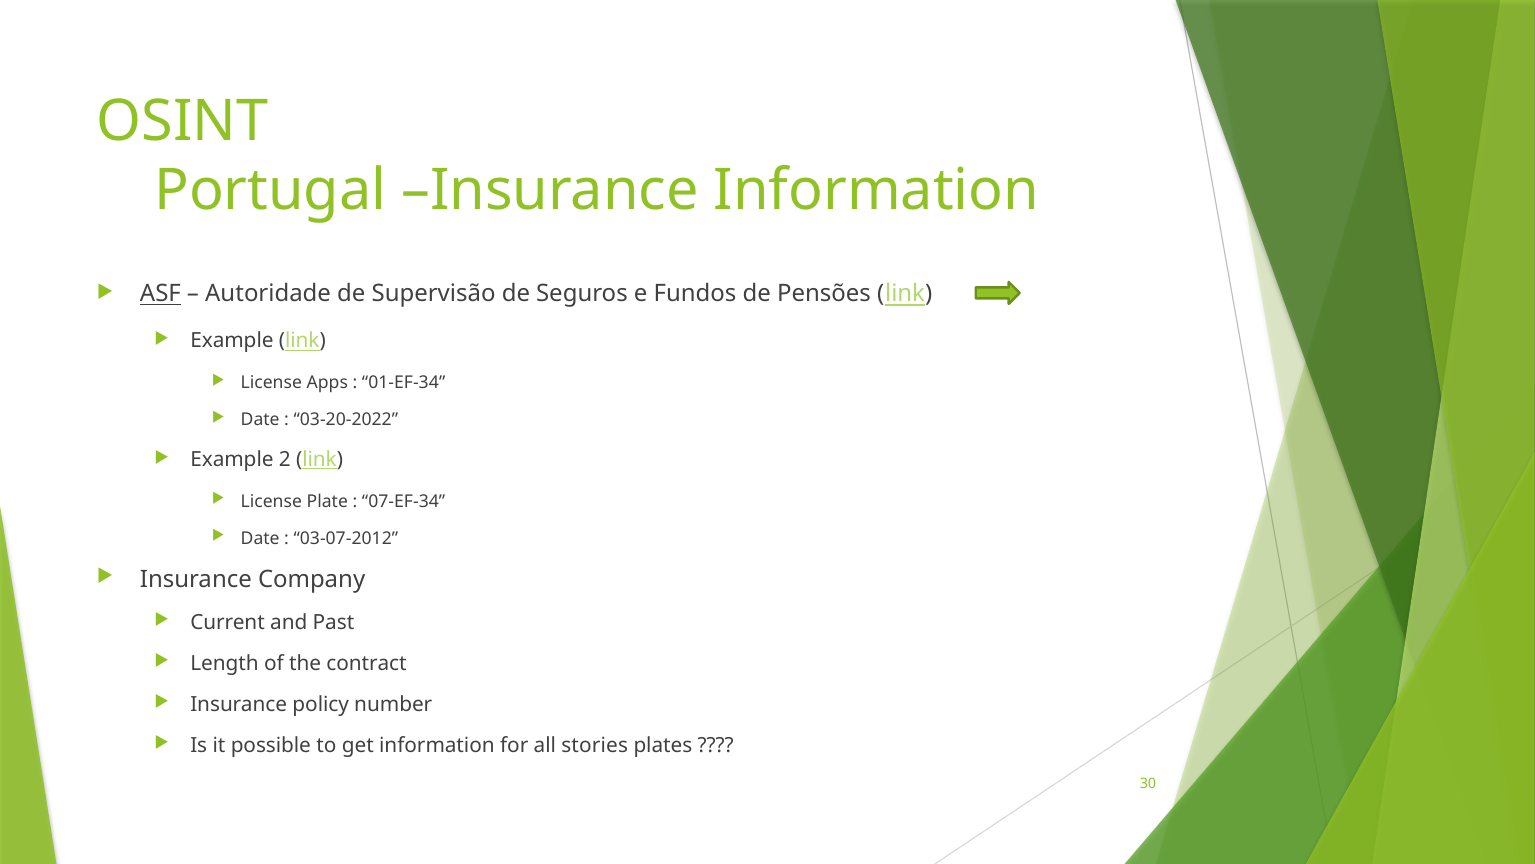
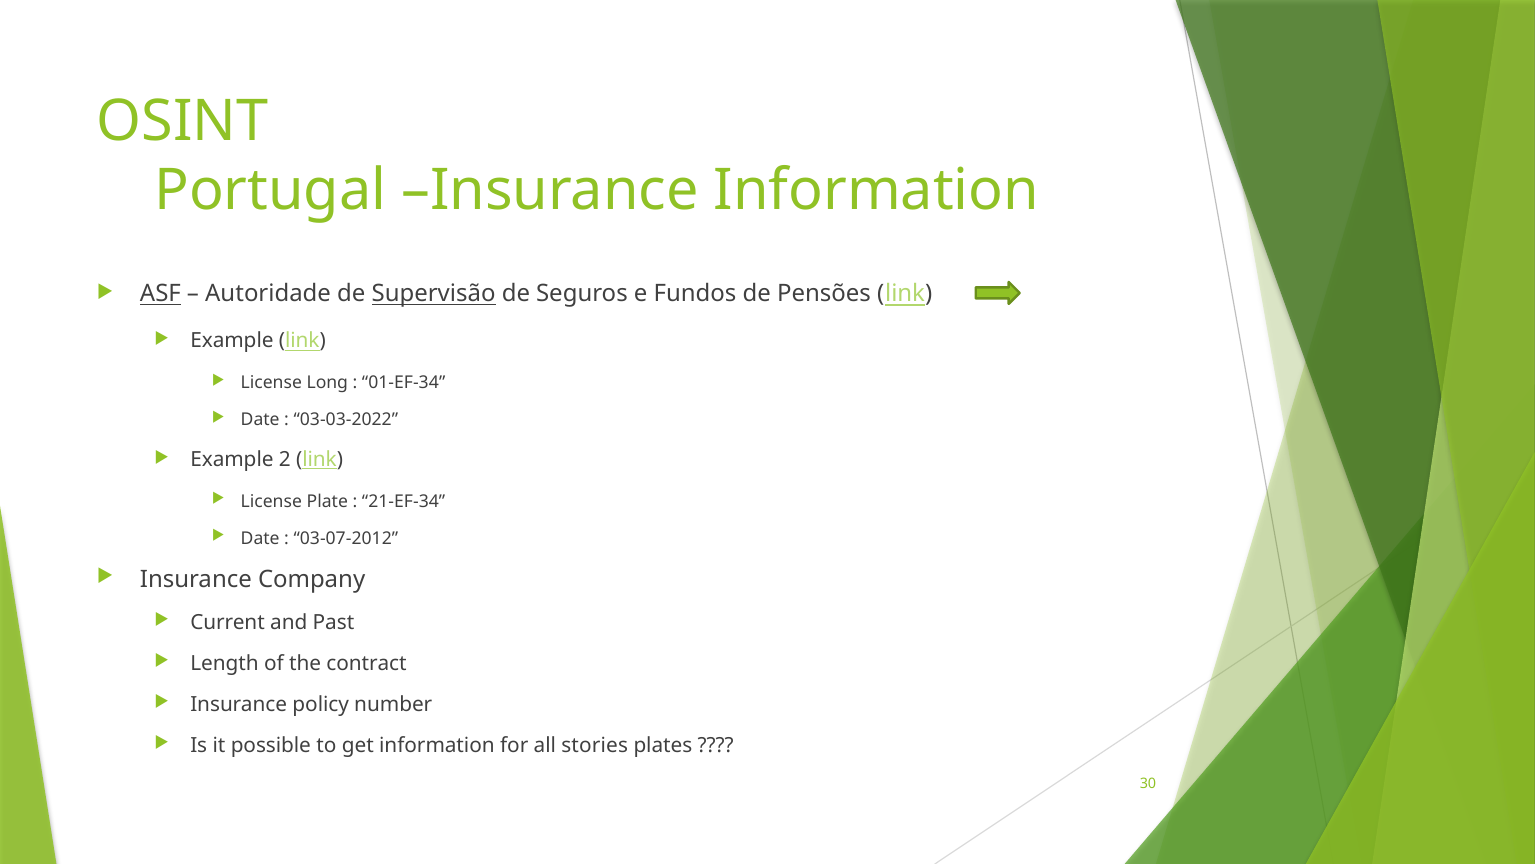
Supervisão underline: none -> present (434, 294)
Apps: Apps -> Long (327, 383)
03-20-2022: 03-20-2022 -> 03-03-2022 (346, 420)
07-EF-34: 07-EF-34 -> 21-EF-34 (404, 501)
